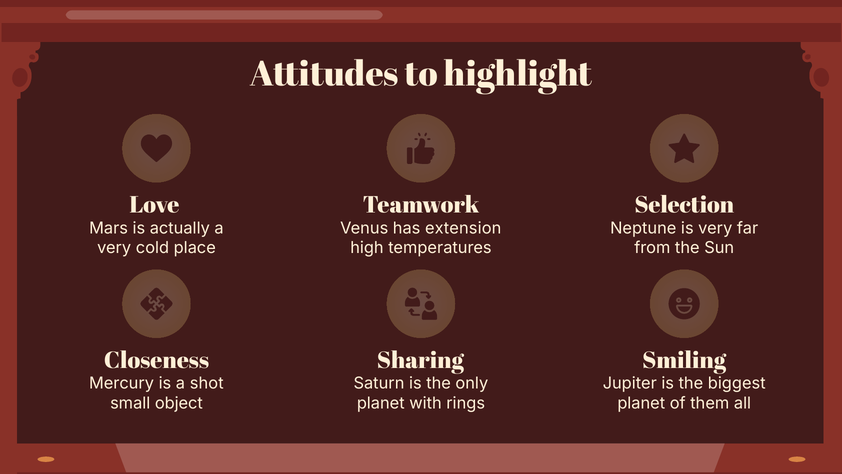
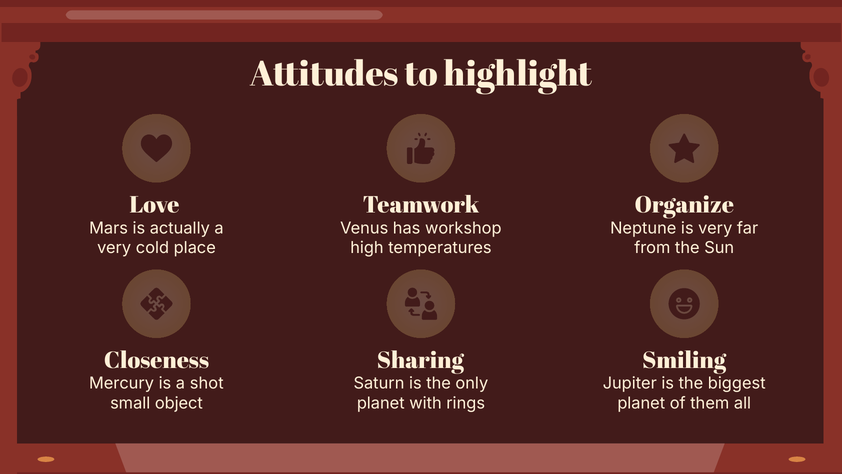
Selection: Selection -> Organize (684, 205)
extension: extension -> workshop (463, 228)
